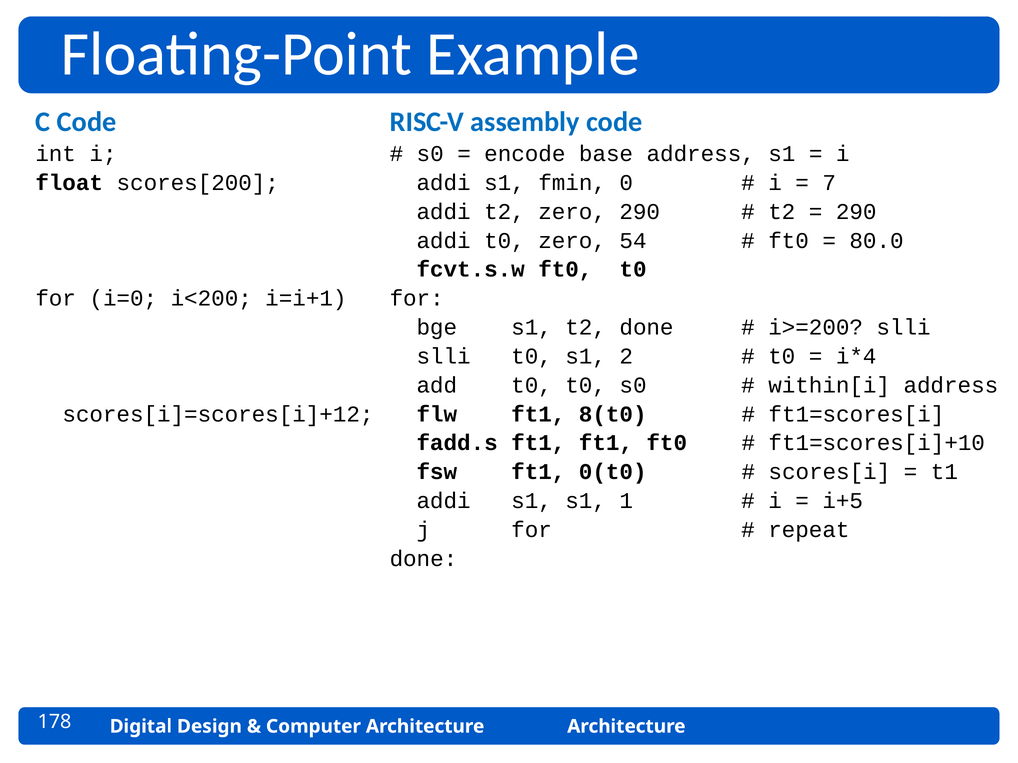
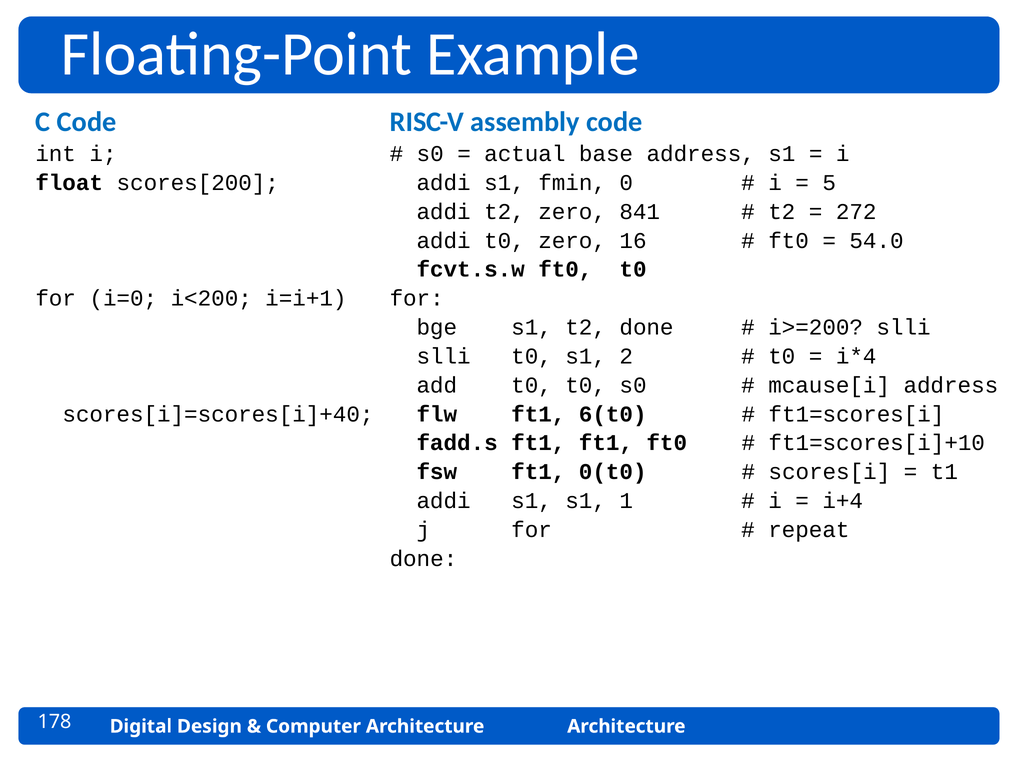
encode: encode -> actual (525, 154)
7: 7 -> 5 (829, 183)
zero 290: 290 -> 841 (640, 212)
290: 290 -> 272 (856, 212)
54: 54 -> 16 (633, 241)
80.0: 80.0 -> 54.0 (877, 241)
within[i: within[i -> mcause[i (829, 385)
scores[i]=scores[i]+12: scores[i]=scores[i]+12 -> scores[i]=scores[i]+40 (218, 414)
8(t0: 8(t0 -> 6(t0 (613, 414)
i+5: i+5 -> i+4 (843, 501)
